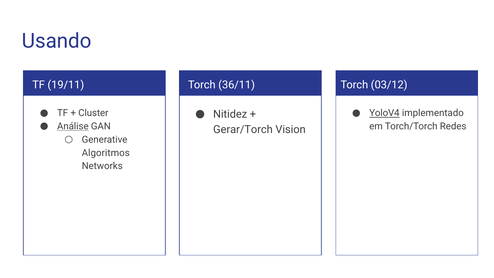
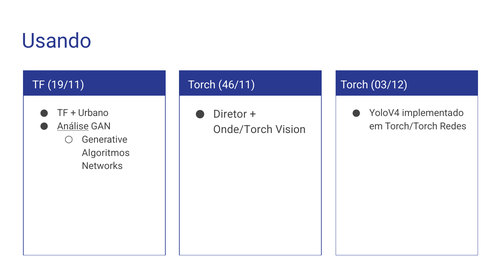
36/11: 36/11 -> 46/11 (237, 85)
Cluster: Cluster -> Urbano (93, 113)
YoloV4 underline: present -> none (384, 113)
Nitidez: Nitidez -> Diretor (230, 114)
Gerar/Torch: Gerar/Torch -> Onde/Torch (243, 129)
